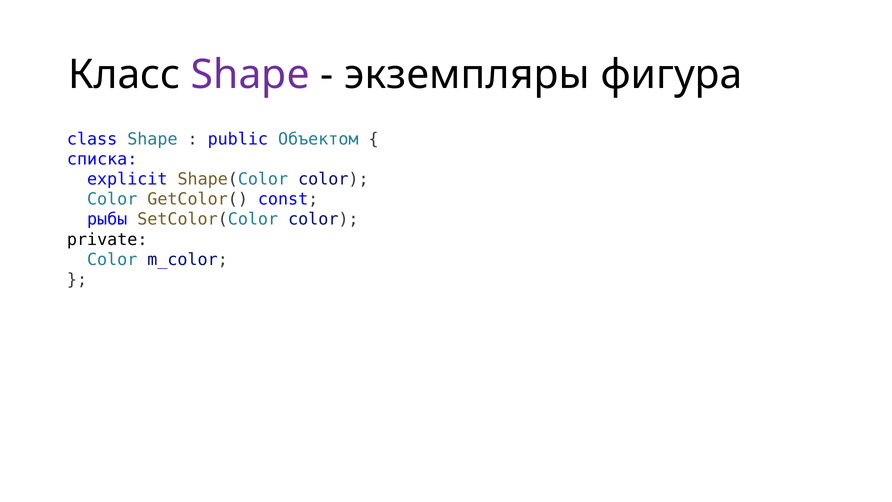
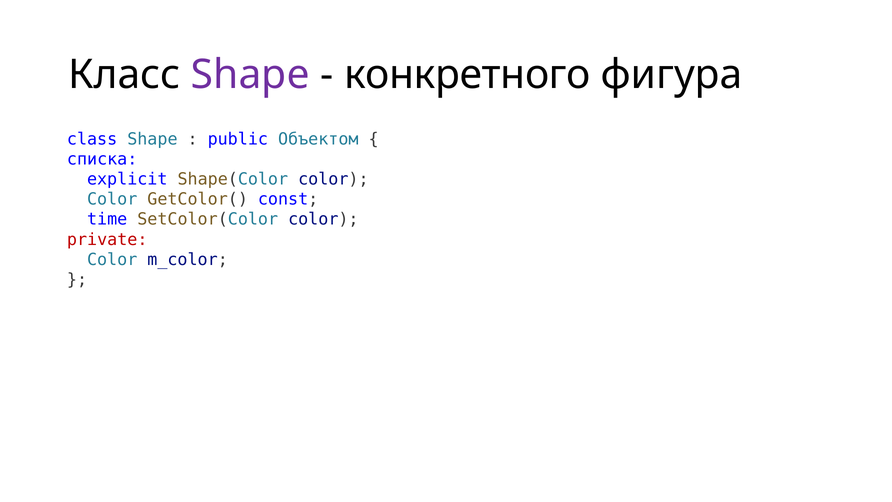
экземпляры: экземпляры -> конкретного (467, 75)
рыбы: рыбы -> time (107, 219)
private colour: black -> red (107, 239)
